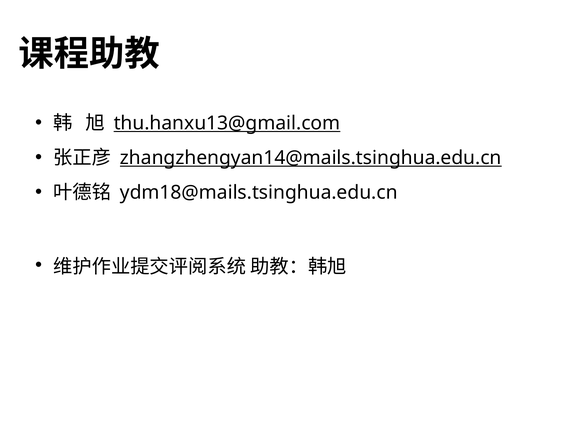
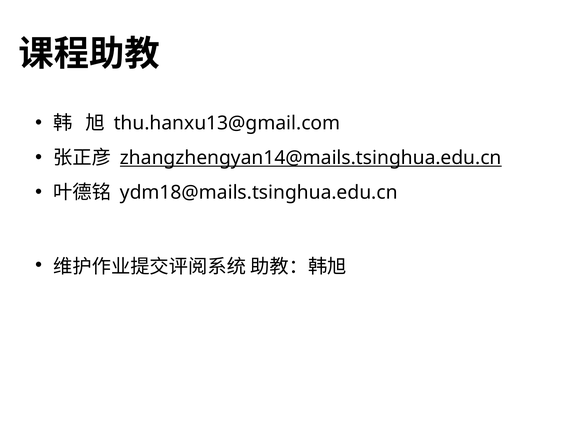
thu.hanxu13@gmail.com underline: present -> none (227, 123)
